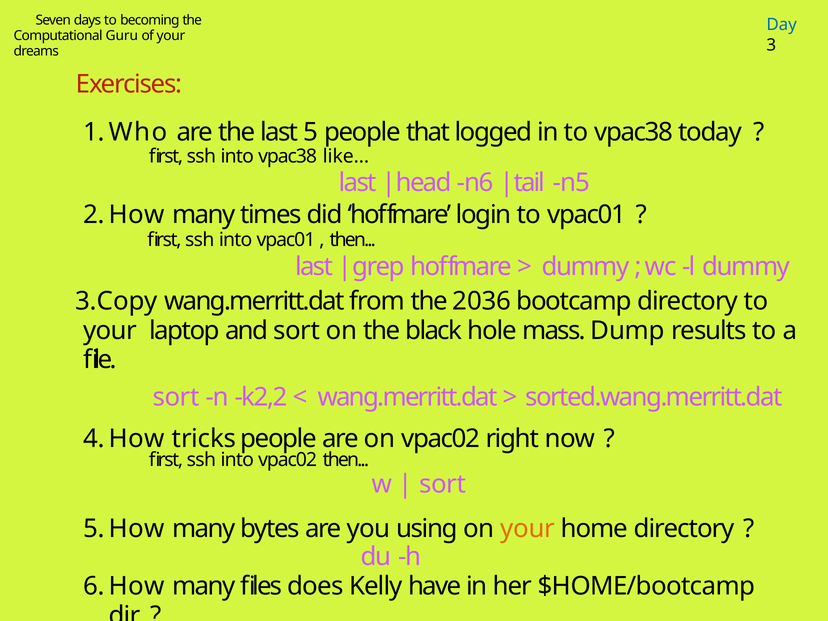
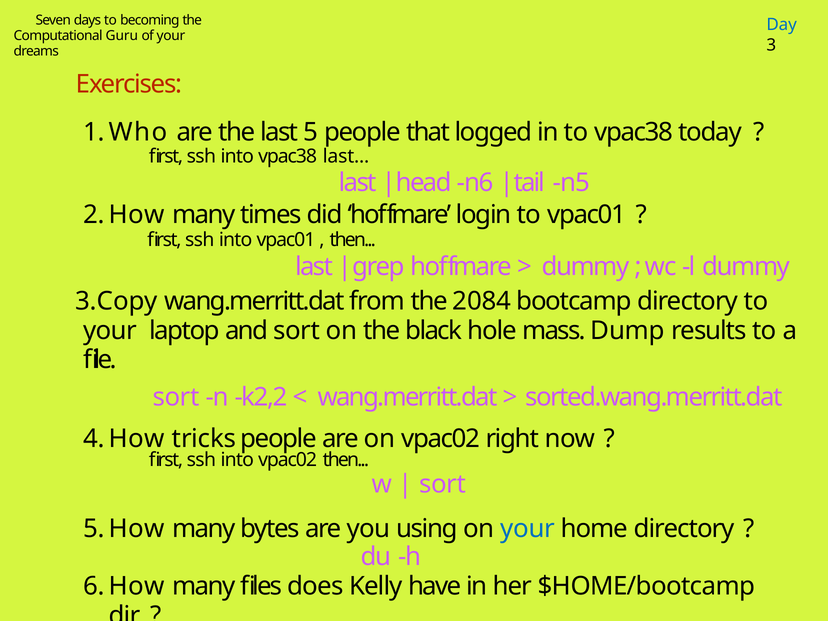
vpac38 like: like -> last (346, 156)
2036: 2036 -> 2084 (482, 301)
your colour: orange -> blue (528, 529)
